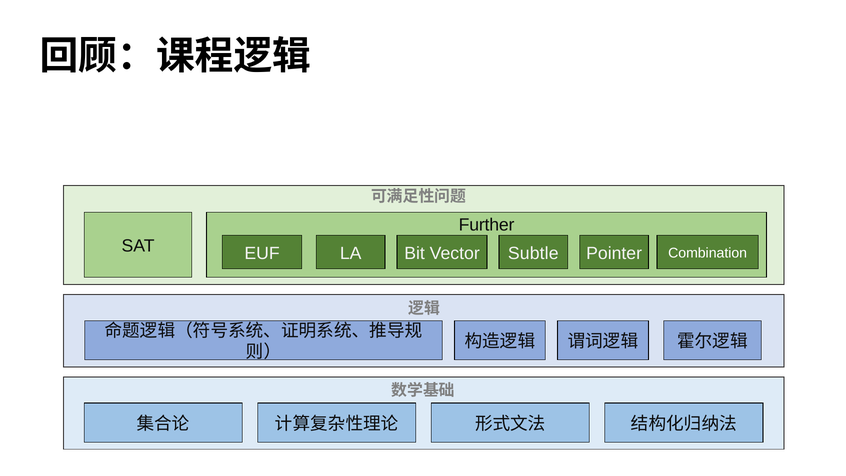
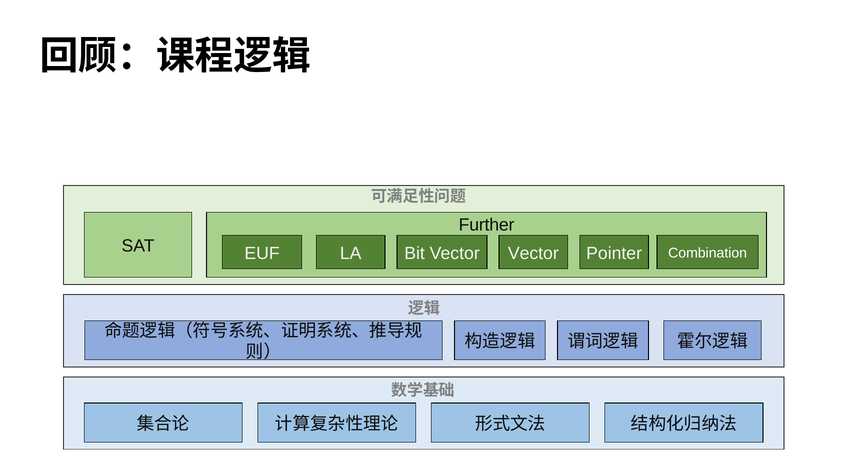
Vector Subtle: Subtle -> Vector (533, 253)
